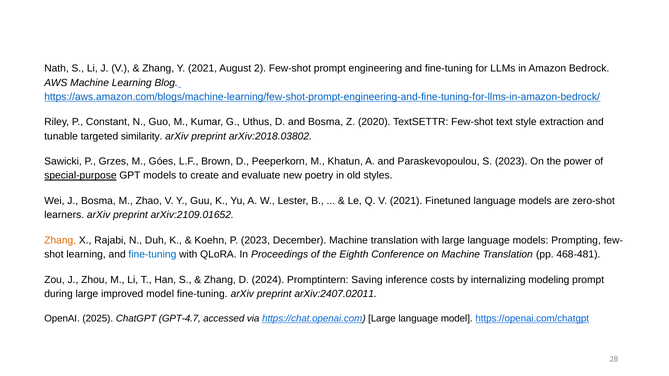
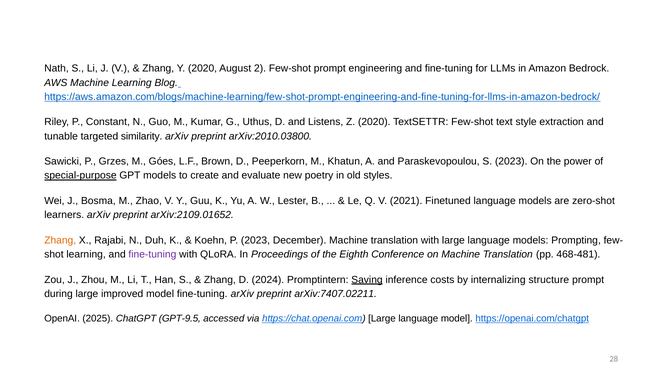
Y 2021: 2021 -> 2020 (203, 69)
and Bosma: Bosma -> Listens (326, 122)
arXiv:2018.03802: arXiv:2018.03802 -> arXiv:2010.03800 (270, 136)
fine-tuning colour: blue -> purple (152, 255)
Saving underline: none -> present (367, 280)
modeling: modeling -> structure (549, 280)
arXiv:2407.02011: arXiv:2407.02011 -> arXiv:7407.02211 (336, 294)
GPT-4.7: GPT-4.7 -> GPT-9.5 (180, 319)
